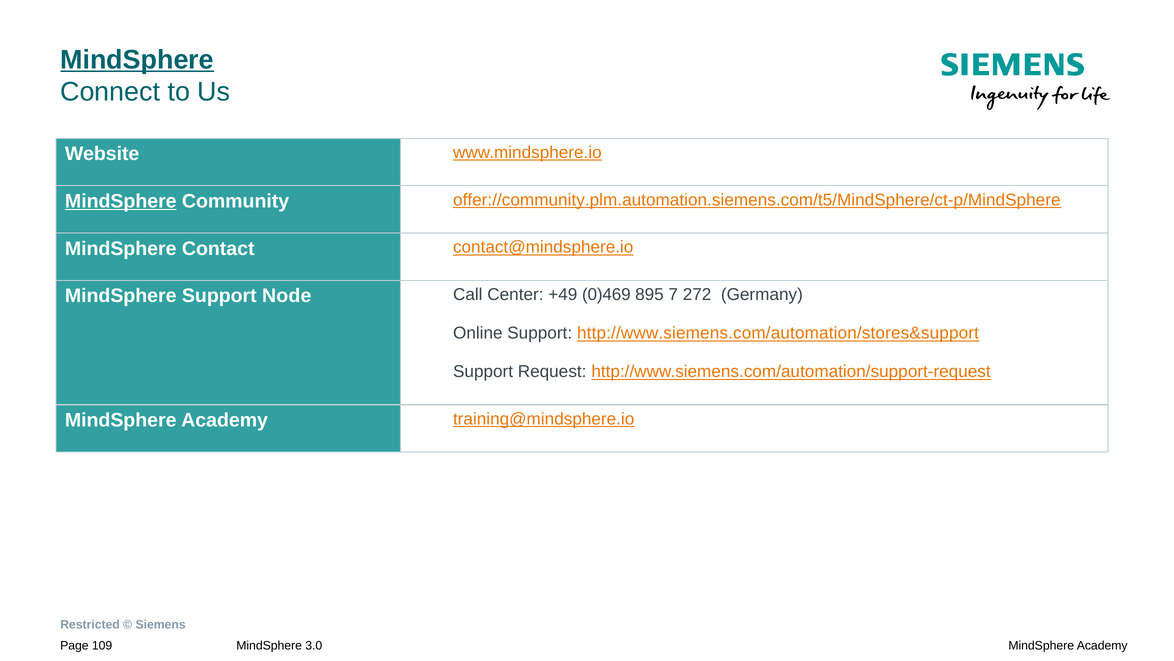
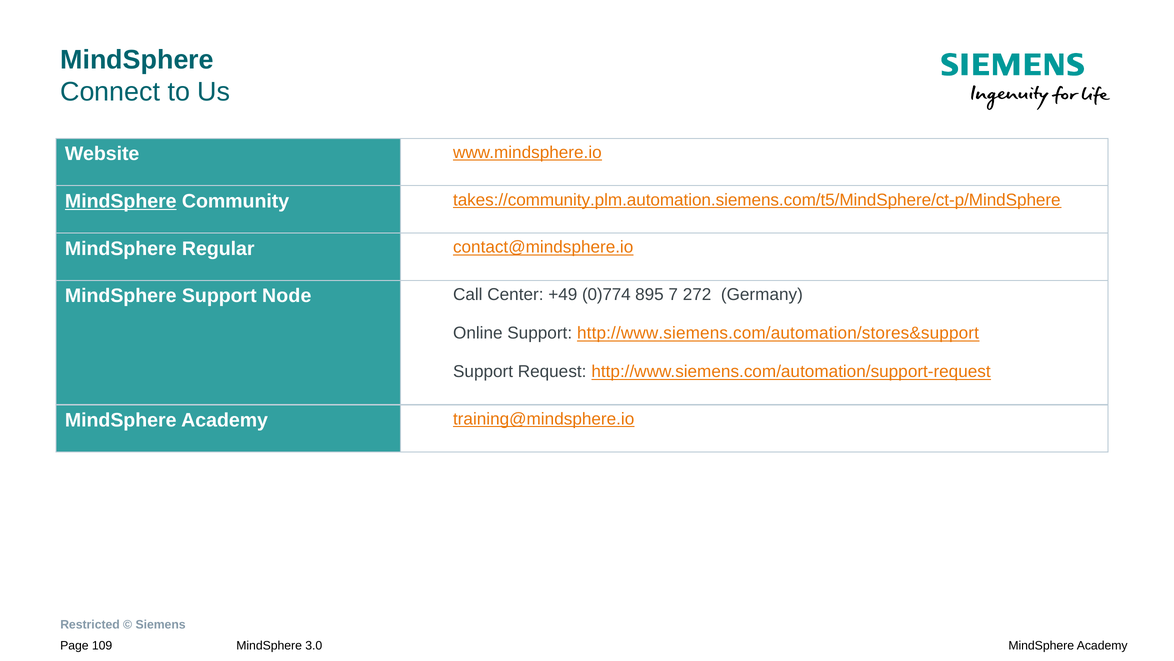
MindSphere underline: present -> none (137, 60)
offer://community.plm.automation.siemens.com/t5/MindSphere/ct-p/MindSphere: offer://community.plm.automation.siemens.com/t5/MindSphere/ct-p/MindSphere -> takes://community.plm.automation.siemens.com/t5/MindSphere/ct-p/MindSphere (757, 200)
Contact: Contact -> Regular (218, 248)
0)469: 0)469 -> 0)774 (606, 294)
